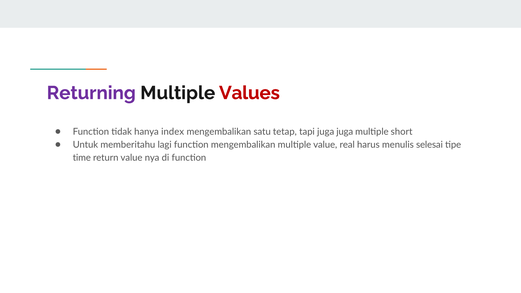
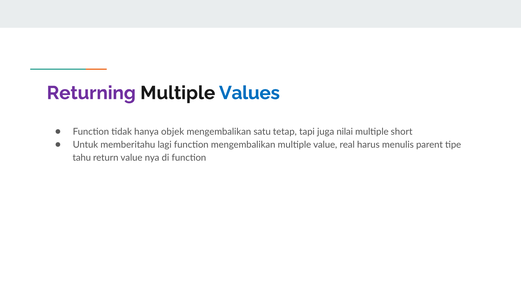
Values colour: red -> blue (249, 93)
index: index -> objek (173, 132)
juga juga: juga -> nilai (345, 132)
selesai: selesai -> parent (429, 145)
time: time -> tahu (82, 158)
